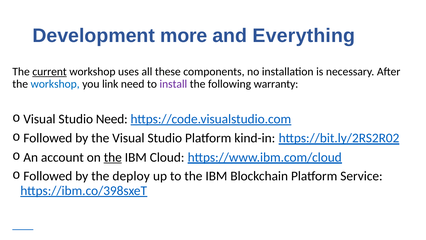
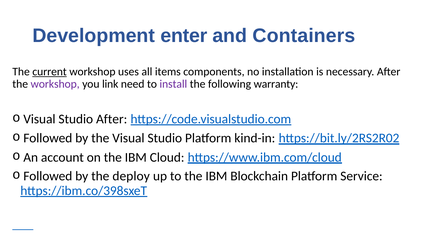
more: more -> enter (184, 36)
Everything: Everything -> Containers (304, 36)
these: these -> items (168, 72)
workshop colour: blue -> purple (55, 84)
Studio Need: Need -> After (112, 119)
the underline: present -> none (113, 157)
